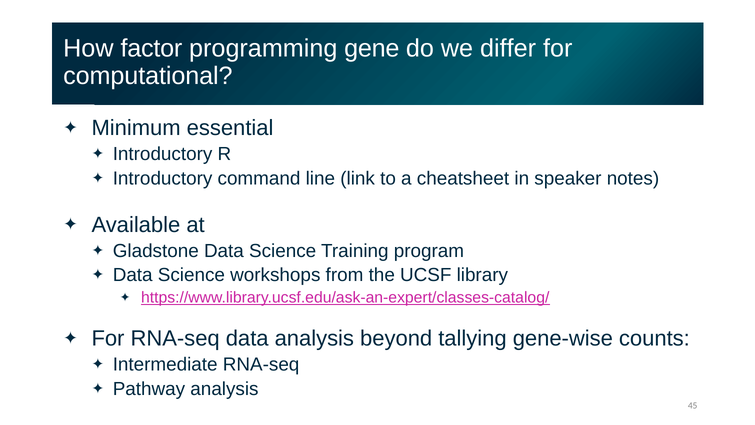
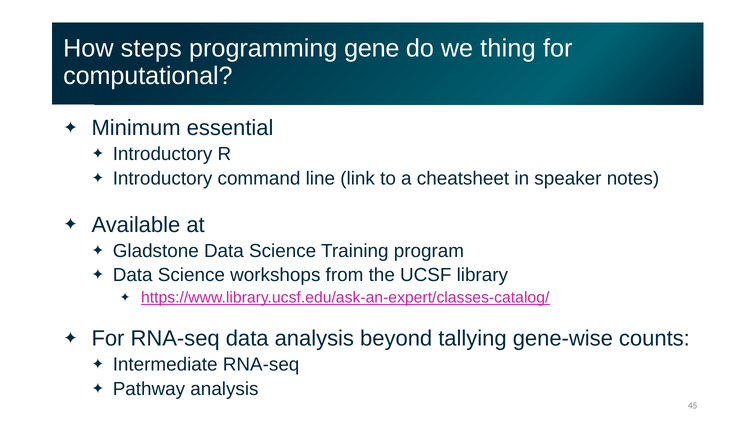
factor: factor -> steps (151, 48)
differ: differ -> thing (508, 48)
